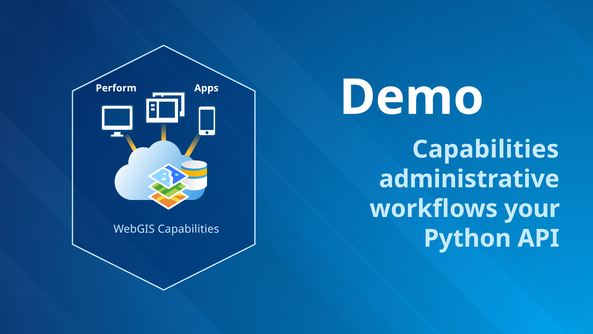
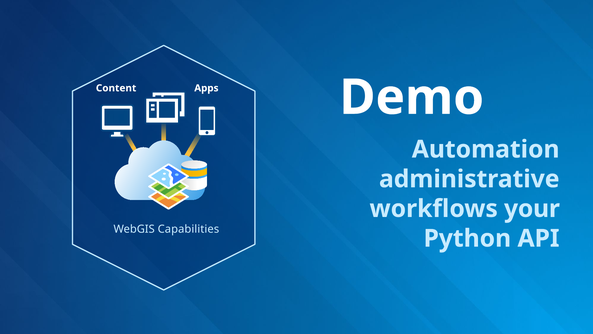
Perform: Perform -> Content (116, 88)
Capabilities: Capabilities -> Automation (486, 149)
